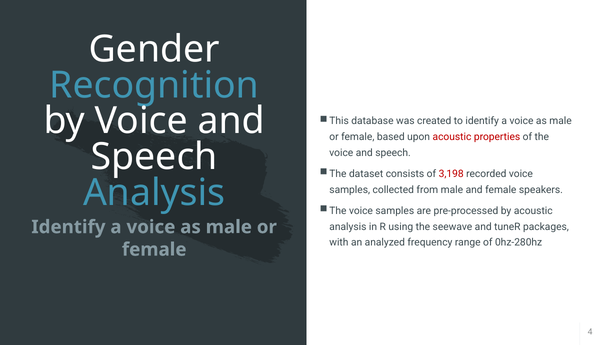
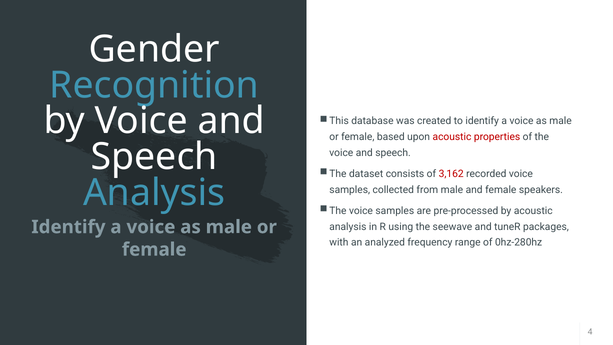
3,198: 3,198 -> 3,162 (451, 174)
